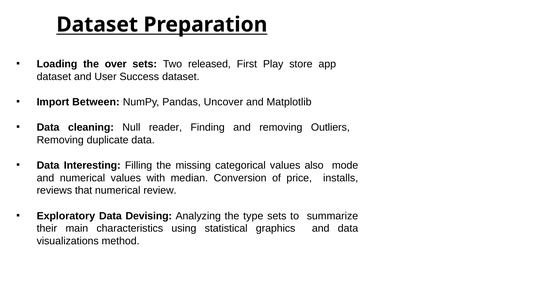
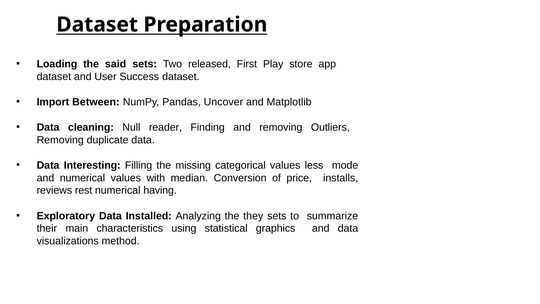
over: over -> said (116, 64)
also: also -> less (314, 165)
that: that -> rest (84, 190)
review: review -> having (160, 190)
Devising: Devising -> Installed (149, 216)
type: type -> they (253, 216)
